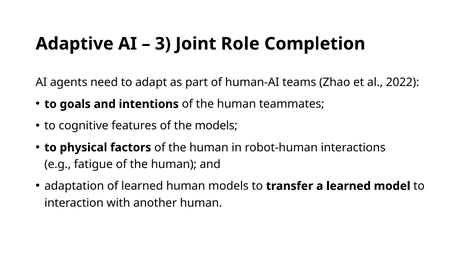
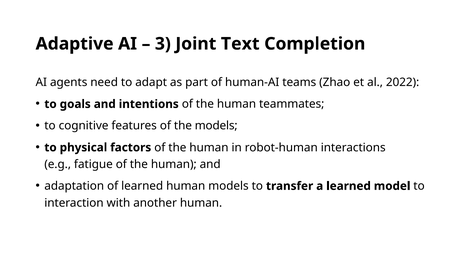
Role: Role -> Text (240, 44)
